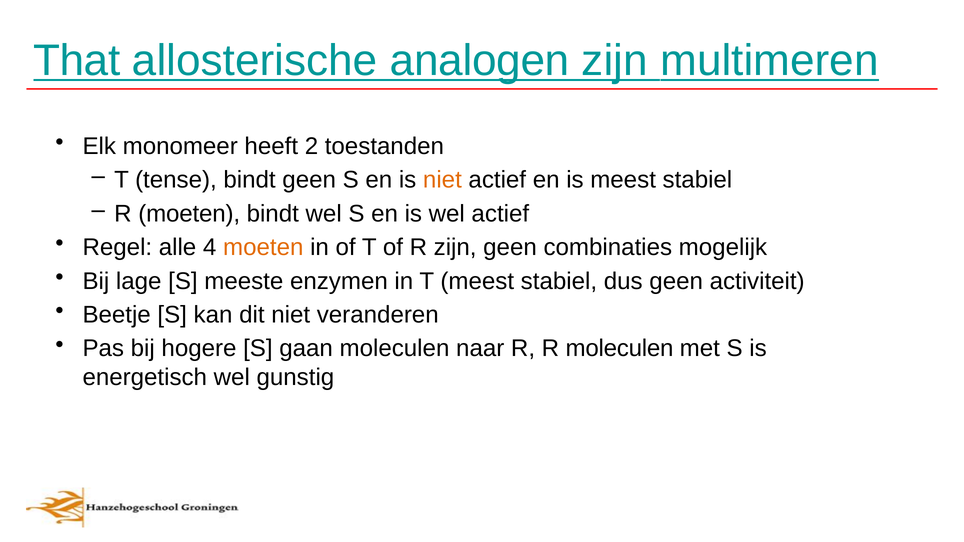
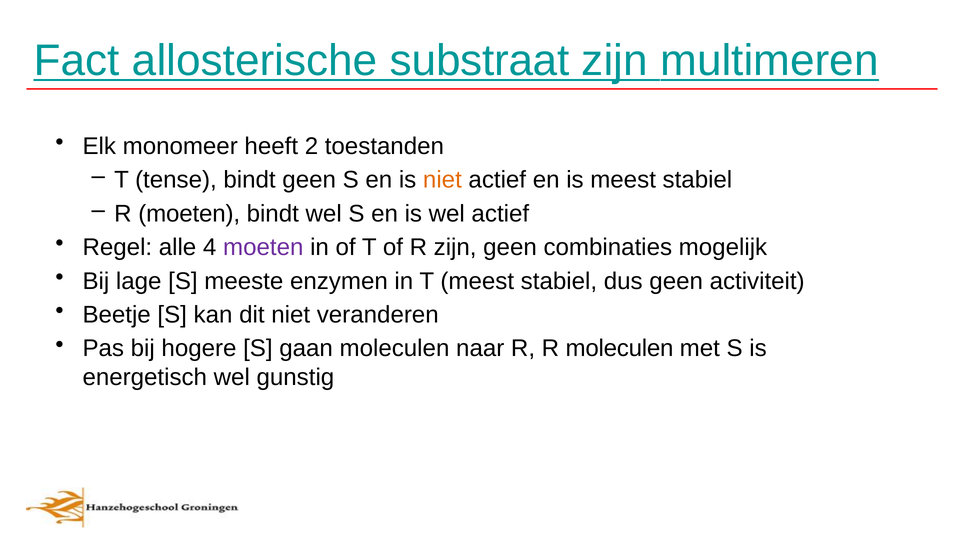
That: That -> Fact (77, 61)
analogen: analogen -> substraat (480, 61)
moeten colour: orange -> purple (263, 247)
